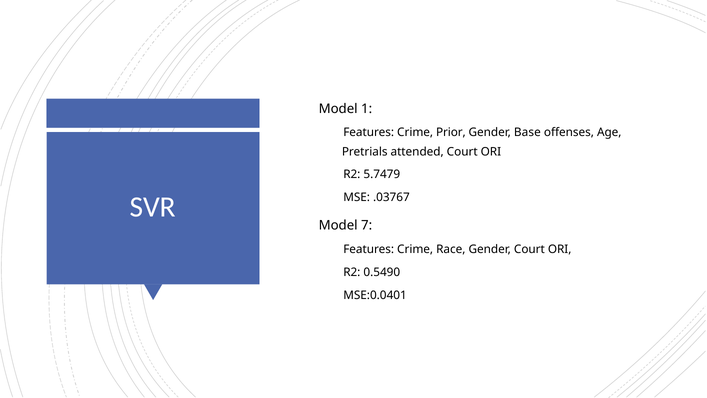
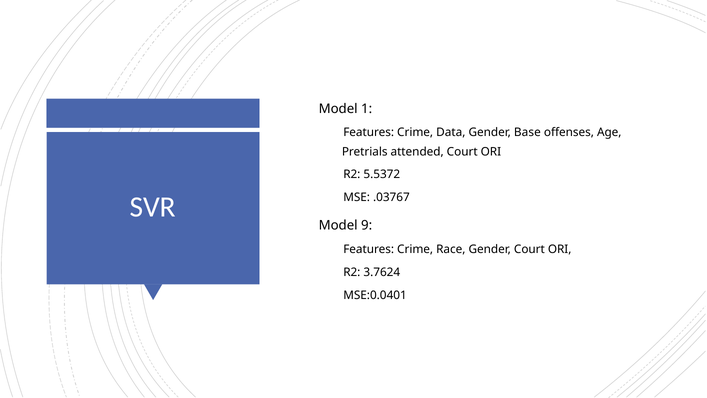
Prior: Prior -> Data (451, 132)
5.7479: 5.7479 -> 5.5372 (382, 174)
7: 7 -> 9 (367, 225)
0.5490: 0.5490 -> 3.7624 (382, 272)
